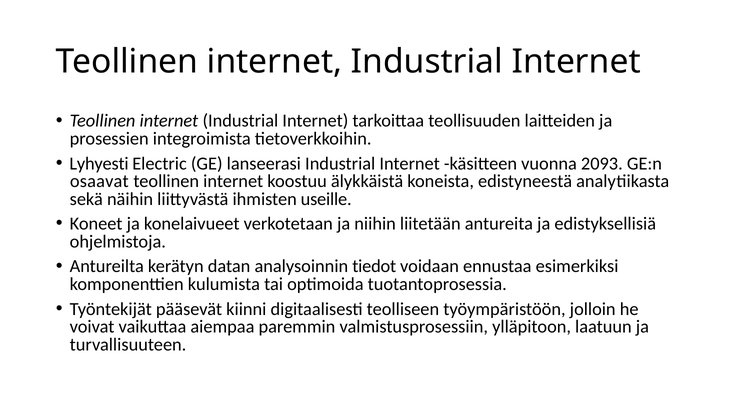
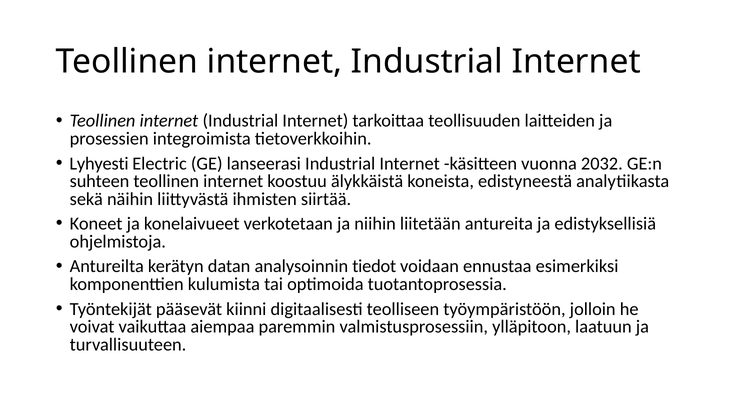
2093: 2093 -> 2032 (602, 163)
osaavat: osaavat -> suhteen (100, 181)
useille: useille -> siirtää (326, 199)
